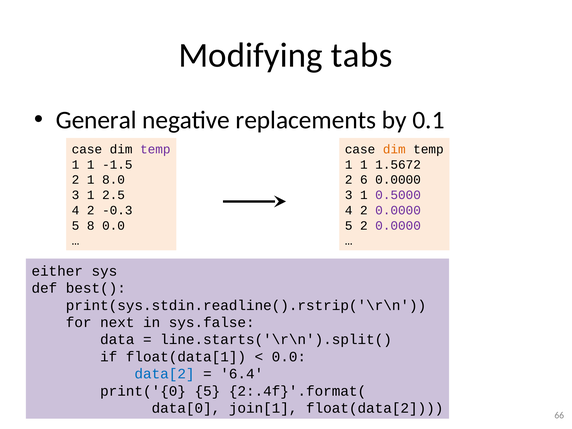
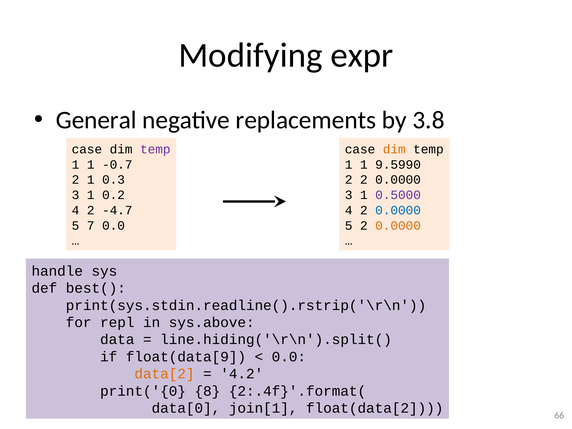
tabs: tabs -> expr (362, 55)
0.1: 0.1 -> 3.8 (428, 120)
-1.5: -1.5 -> -0.7 (117, 165)
1.5672: 1.5672 -> 9.5990 (398, 165)
8.0: 8.0 -> 0.3 (114, 180)
2 6: 6 -> 2 (364, 180)
2.5: 2.5 -> 0.2 (114, 195)
-0.3: -0.3 -> -4.7 (117, 210)
0.0000 colour: purple -> blue (398, 210)
8: 8 -> 7 (91, 225)
0.0000 colour: purple -> orange (398, 225)
either: either -> handle (57, 271)
next: next -> repl (117, 322)
sys.false: sys.false -> sys.above (212, 322)
line.starts('\r\n').split(: line.starts('\r\n').split( -> line.hiding('\r\n').split( (276, 340)
float(data[1: float(data[1 -> float(data[9 (186, 357)
data[2 colour: blue -> orange (164, 374)
6.4: 6.4 -> 4.2 (242, 374)
print('{0 5: 5 -> 8 (207, 391)
